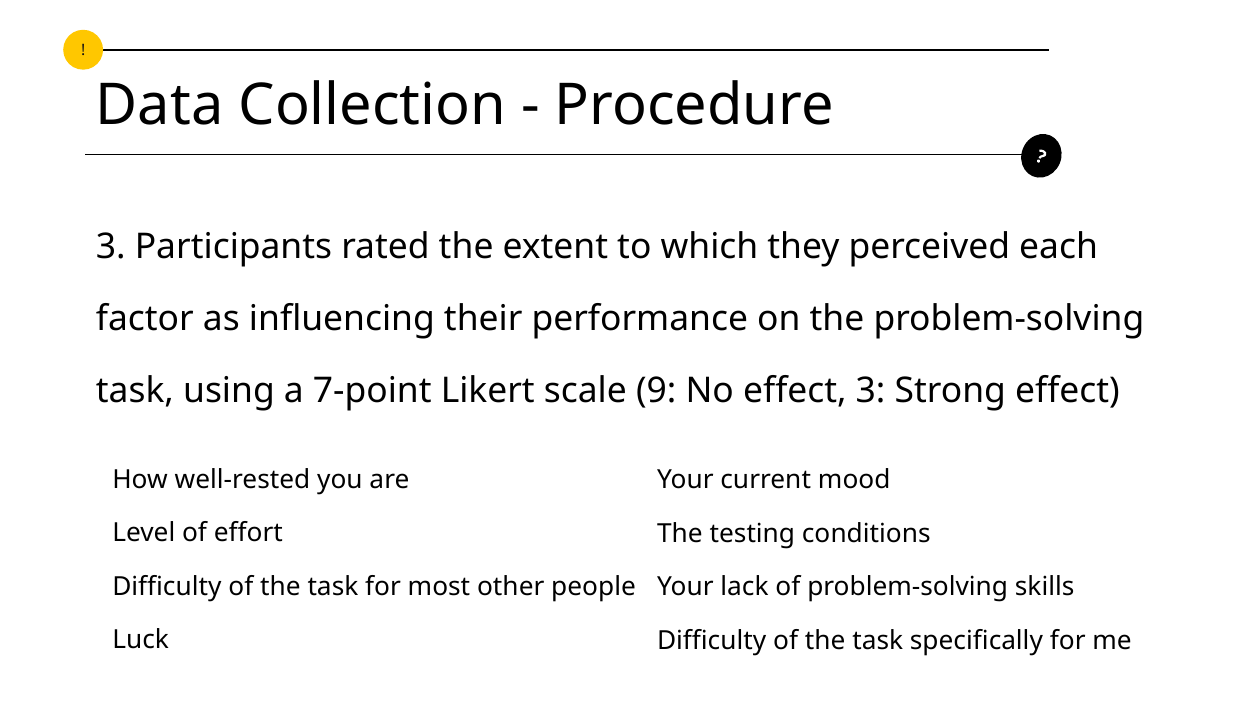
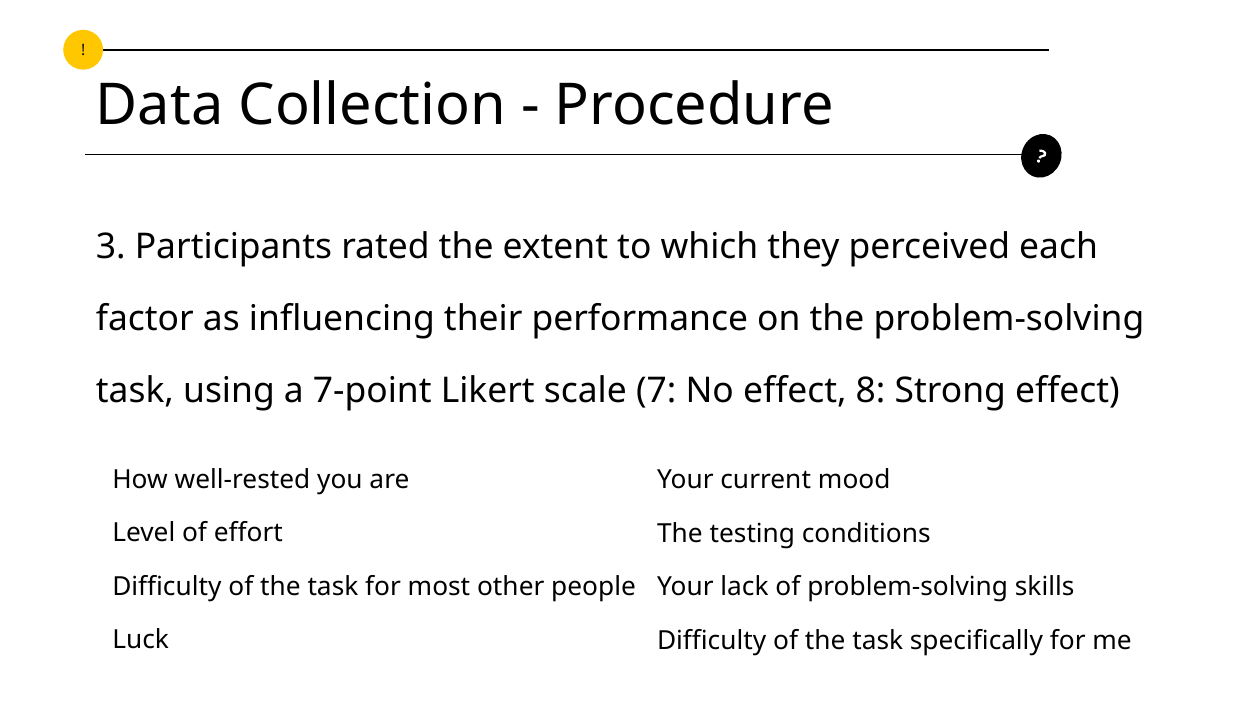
9: 9 -> 7 (656, 391)
effect 3: 3 -> 8 (871, 391)
